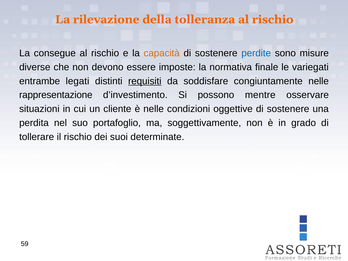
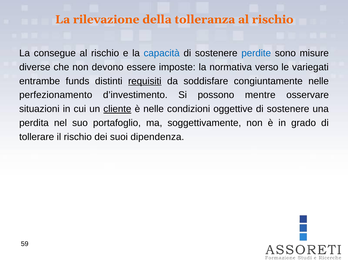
capacità colour: orange -> blue (162, 53)
finale: finale -> verso (267, 67)
legati: legati -> funds (78, 81)
rappresentazione: rappresentazione -> perfezionamento (56, 95)
cliente underline: none -> present (117, 109)
determinate: determinate -> dipendenza (157, 137)
